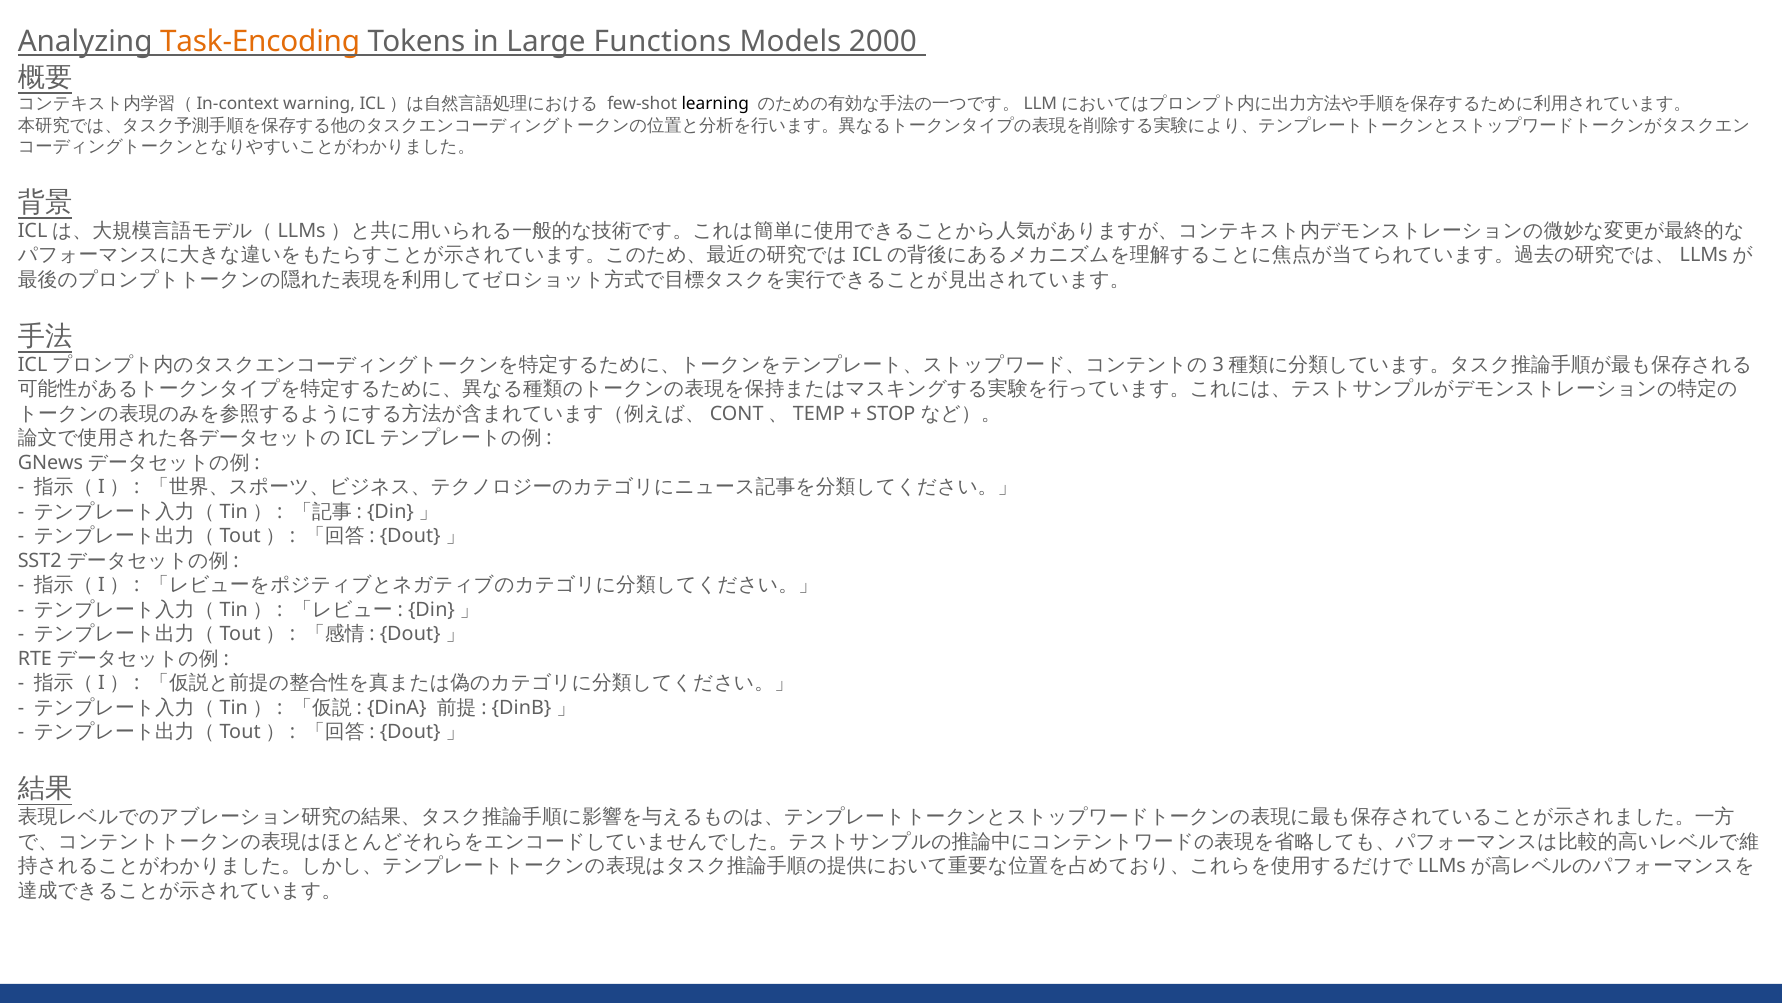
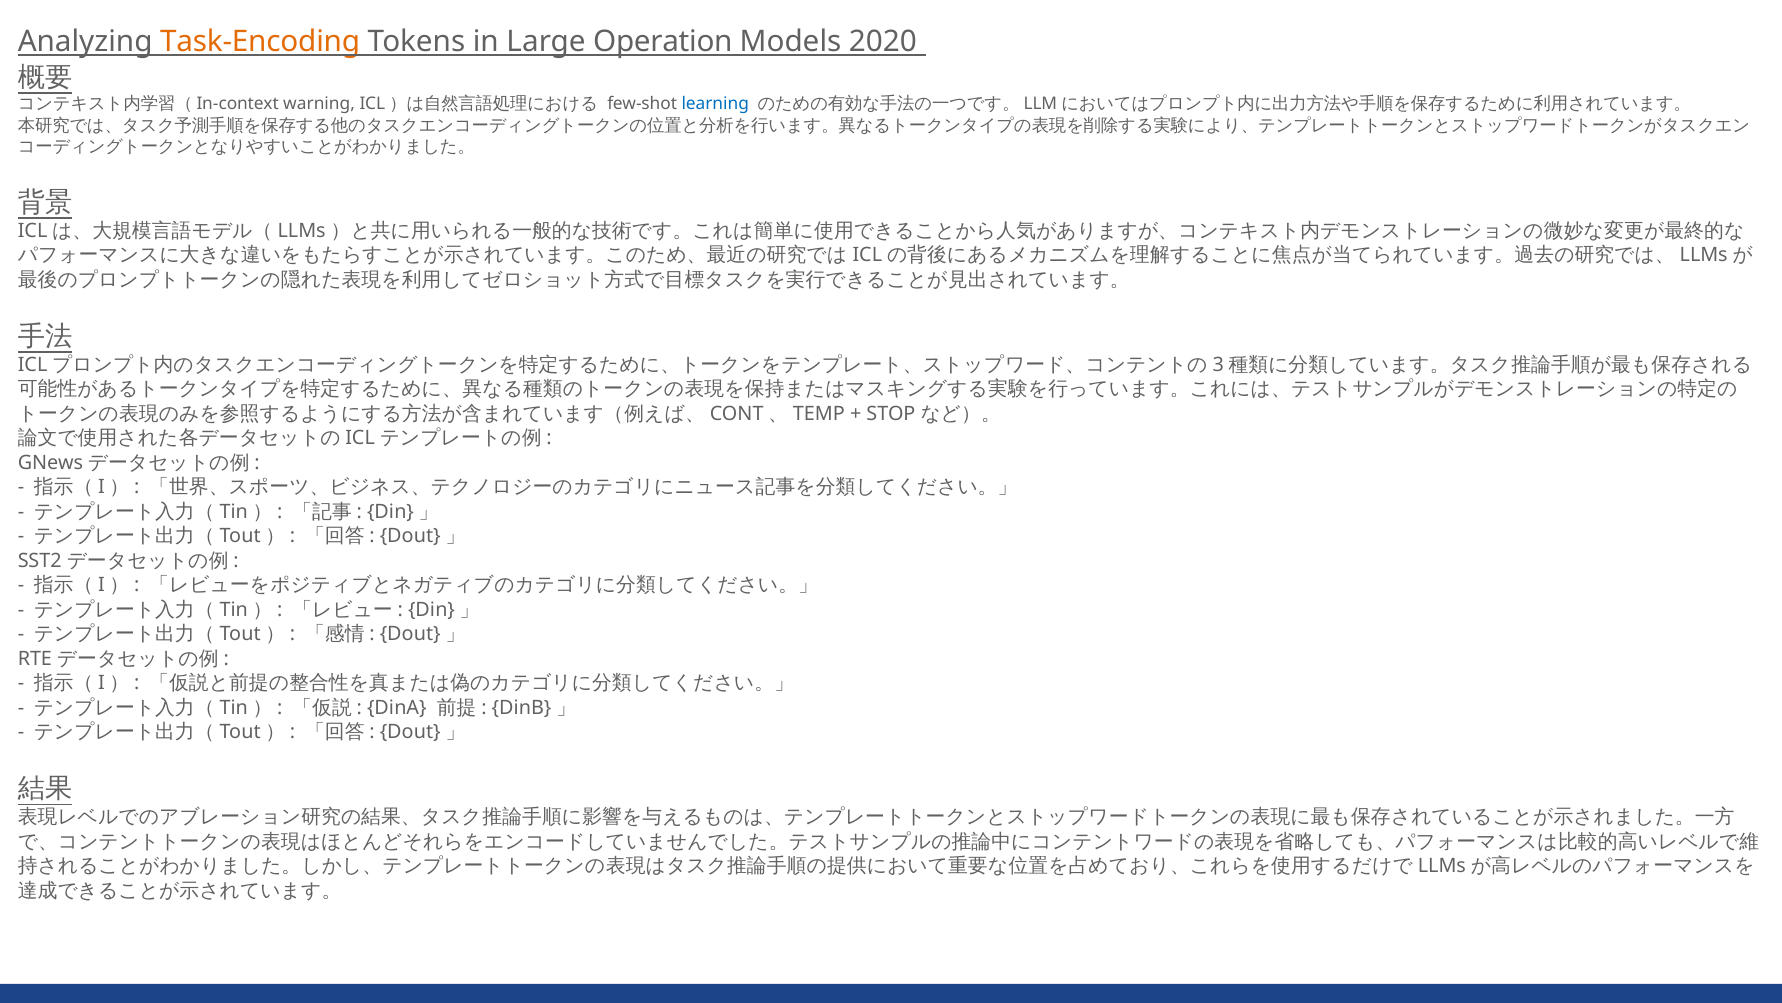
Functions: Functions -> Operation (663, 42)
2000: 2000 -> 2020 (883, 42)
learning colour: black -> blue (715, 104)
